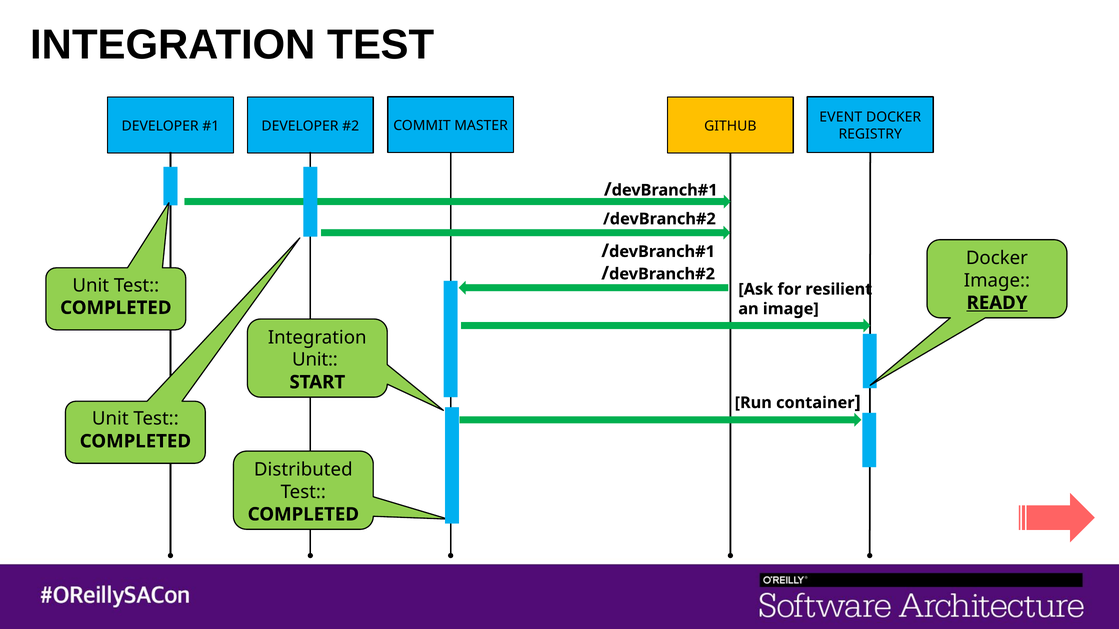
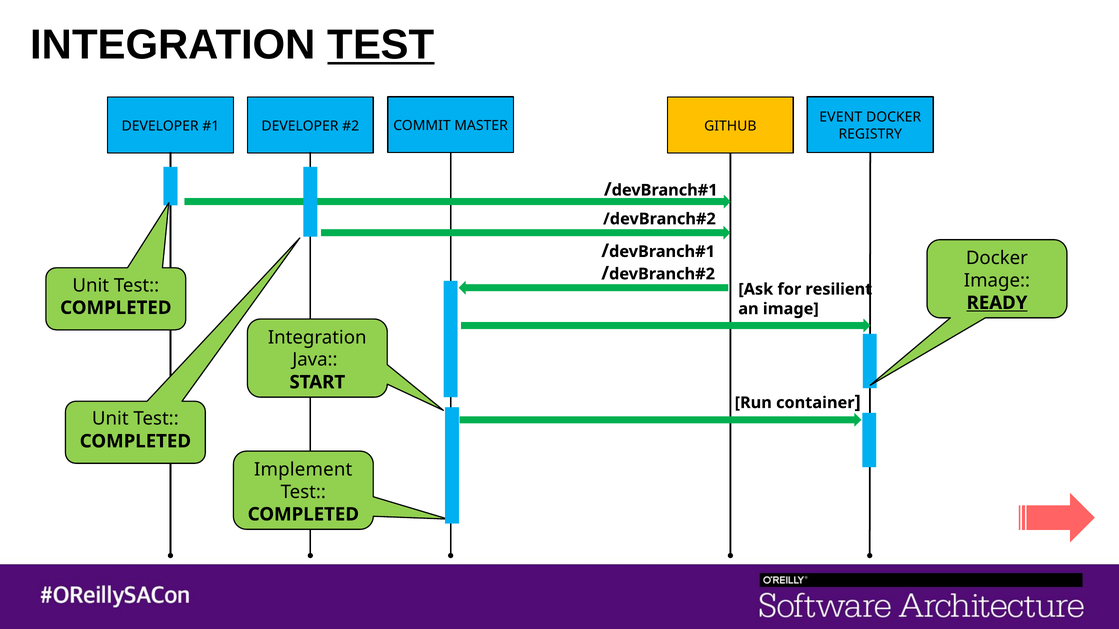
TEST underline: none -> present (381, 45)
Unit: Unit -> Java (315, 360)
Distributed: Distributed -> Implement (303, 470)
